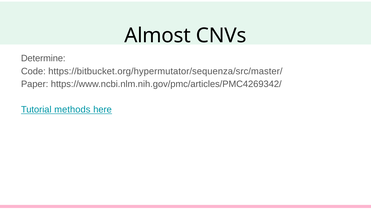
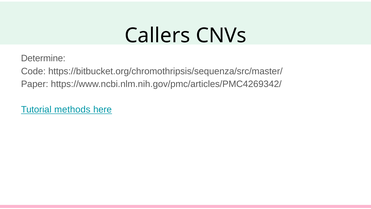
Almost: Almost -> Callers (157, 36)
https://bitbucket.org/hypermutator/sequenza/src/master/: https://bitbucket.org/hypermutator/sequenza/src/master/ -> https://bitbucket.org/chromothripsis/sequenza/src/master/ (165, 71)
